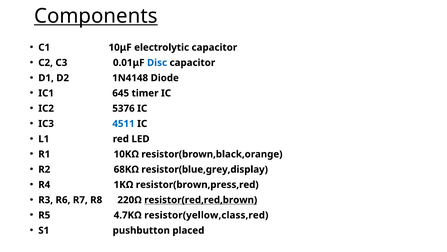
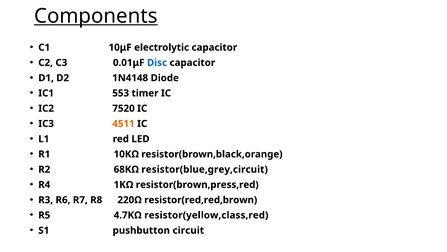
645: 645 -> 553 (121, 93)
5376: 5376 -> 7520 (123, 108)
4511 colour: blue -> orange (123, 123)
resistor(blue,grey,display: resistor(blue,grey,display -> resistor(blue,grey,circuit (205, 169)
resistor(red,red,brown underline: present -> none (201, 200)
placed: placed -> circuit (188, 230)
